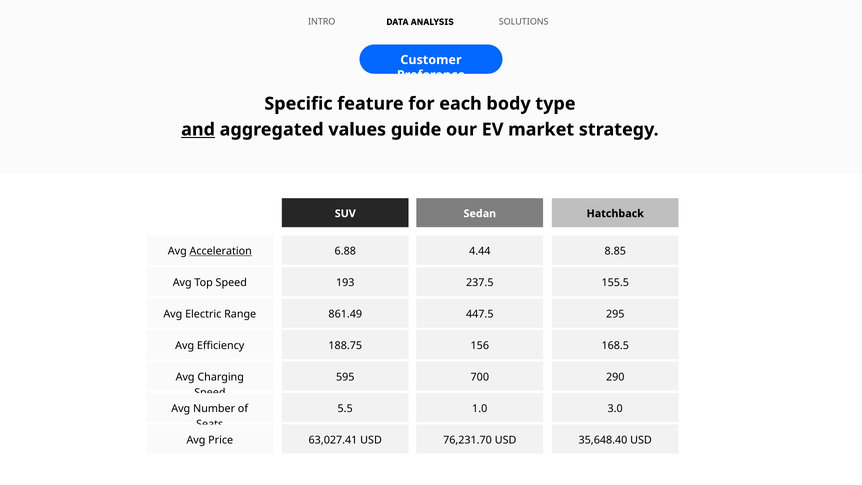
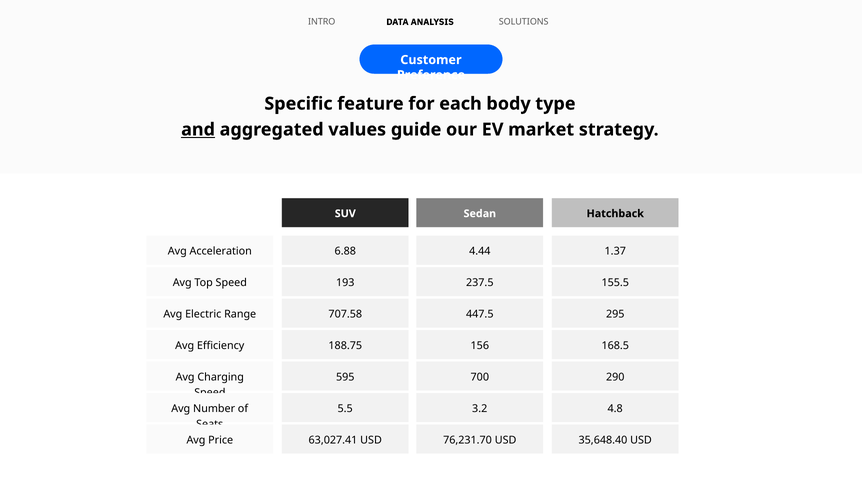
Acceleration underline: present -> none (221, 251)
8.85: 8.85 -> 1.37 (615, 251)
861.49: 861.49 -> 707.58 (345, 314)
1.0: 1.0 -> 3.2 (480, 408)
3.0: 3.0 -> 4.8 (615, 408)
